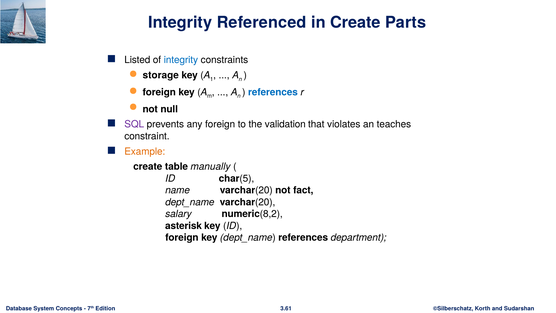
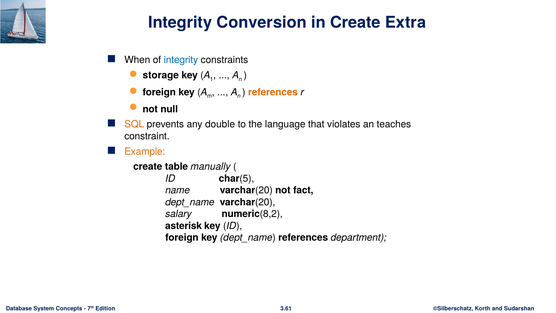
Referenced: Referenced -> Conversion (262, 22)
Parts: Parts -> Extra (406, 22)
Listed: Listed -> When (137, 60)
references colour: blue -> orange (273, 92)
SQL colour: purple -> orange (134, 124)
any foreign: foreign -> double (220, 124)
validation: validation -> language (285, 124)
